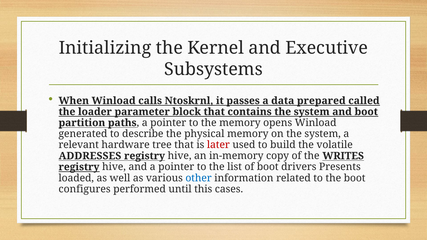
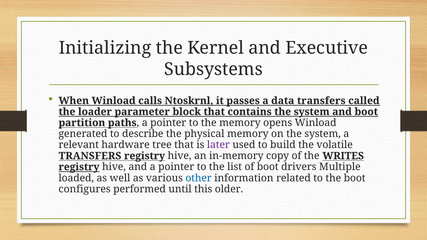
data prepared: prepared -> transfers (321, 101)
later colour: red -> purple (218, 145)
ADDRESSES: ADDRESSES -> TRANSFERS (90, 156)
Presents: Presents -> Multiple (340, 167)
cases: cases -> older (229, 189)
